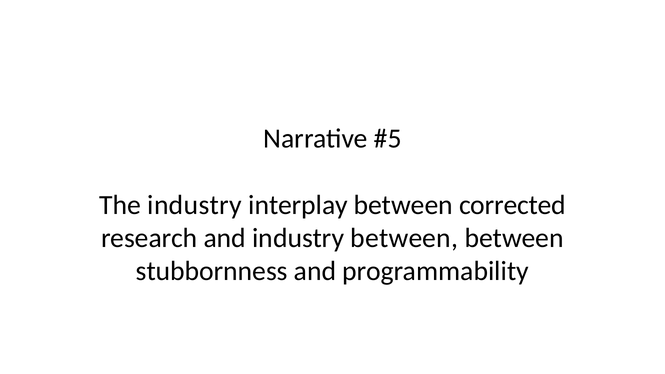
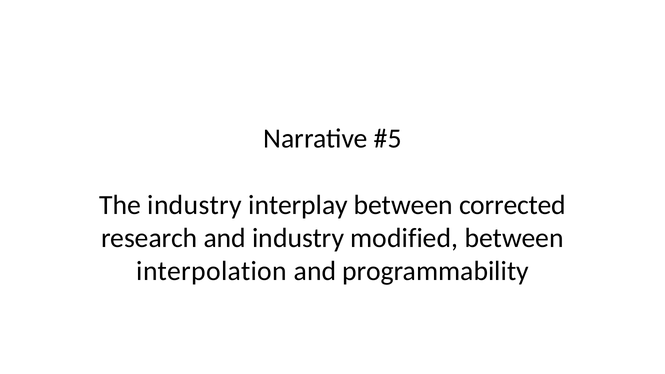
industry between: between -> modified (404, 238)
stubbornness: stubbornness -> interpolation (212, 271)
